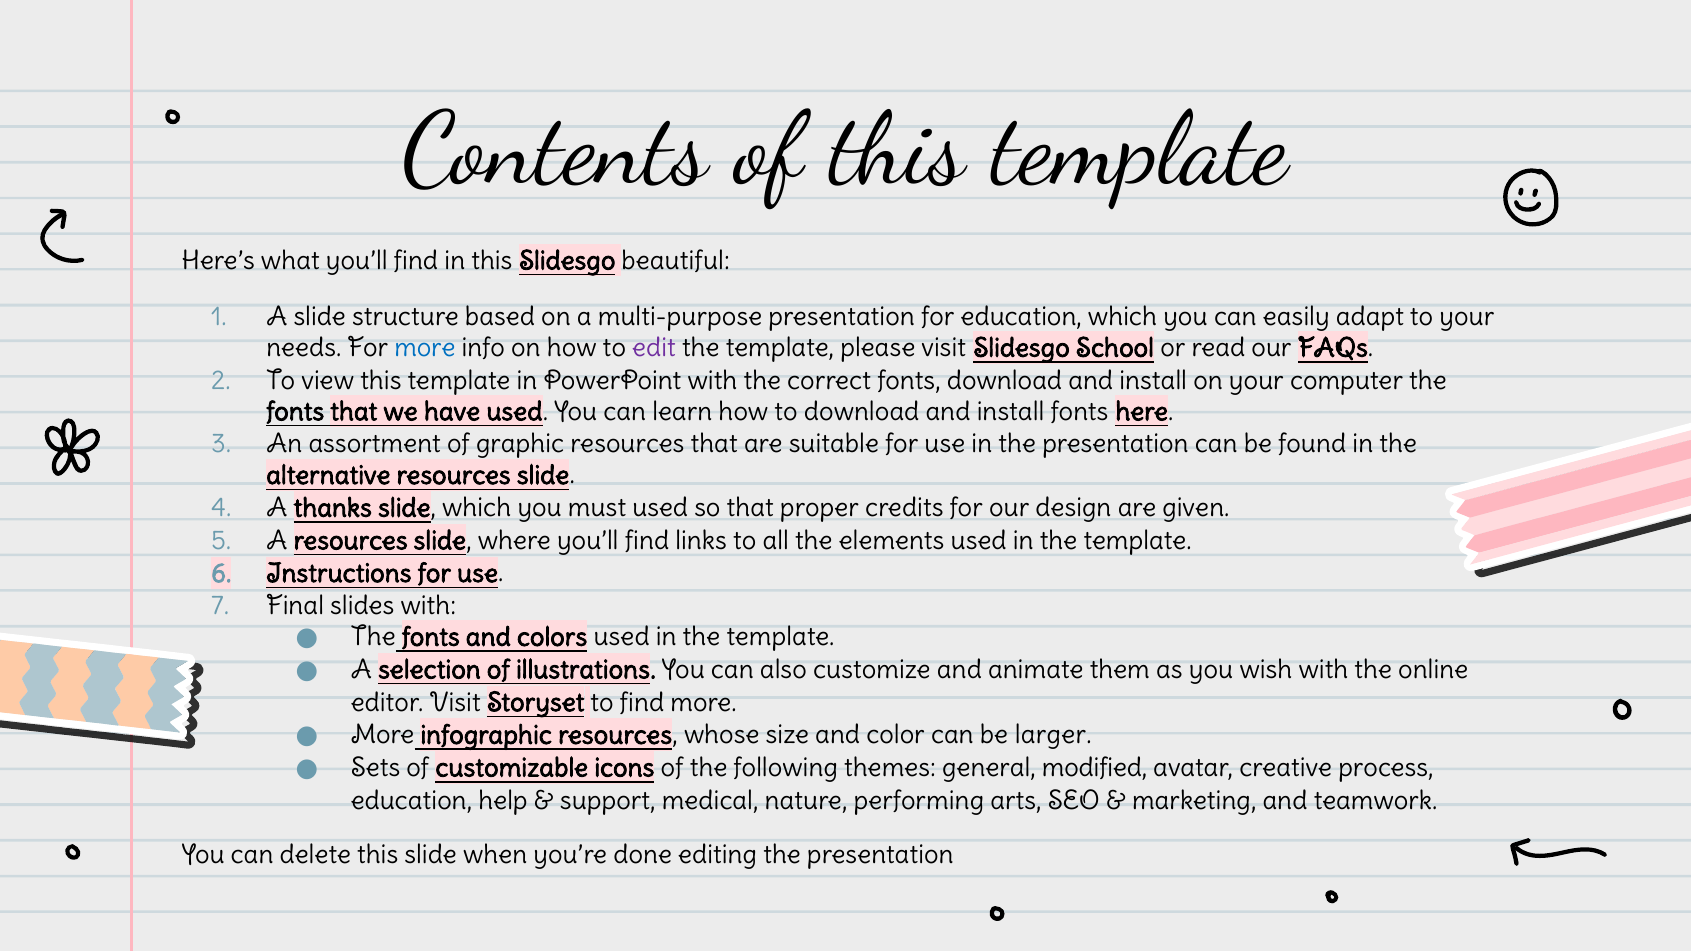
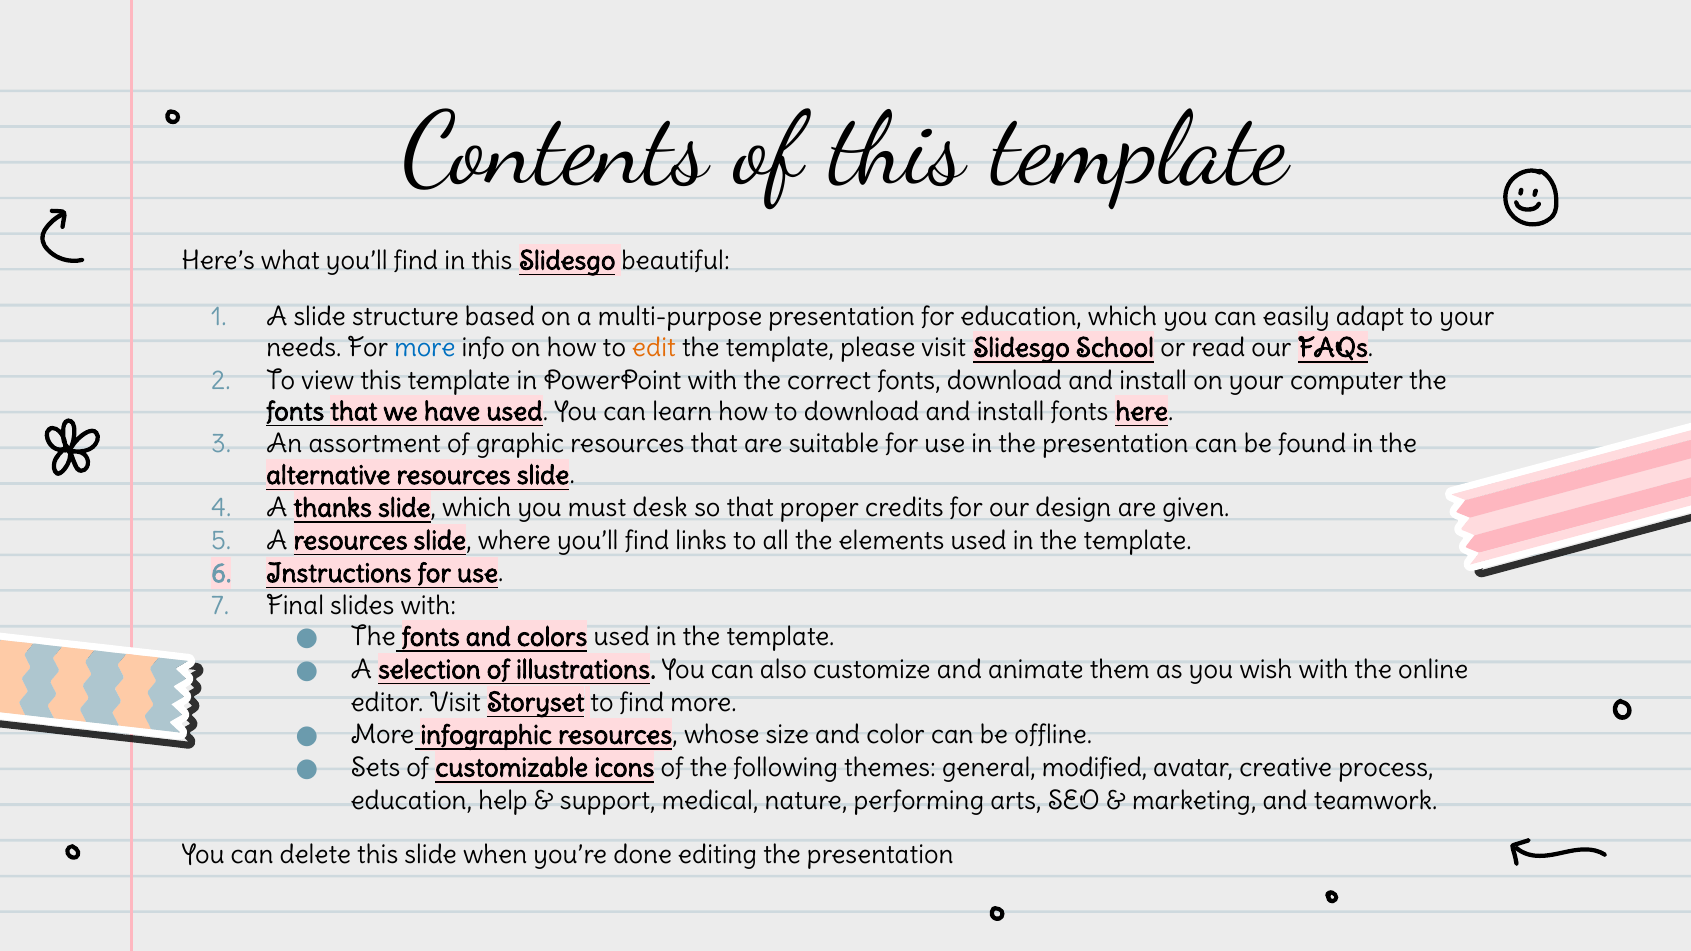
edit colour: purple -> orange (654, 348)
must used: used -> desk (660, 508)
larger: larger -> offline (1053, 735)
